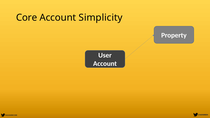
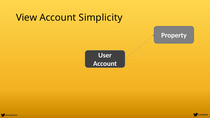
Core: Core -> View (27, 18)
